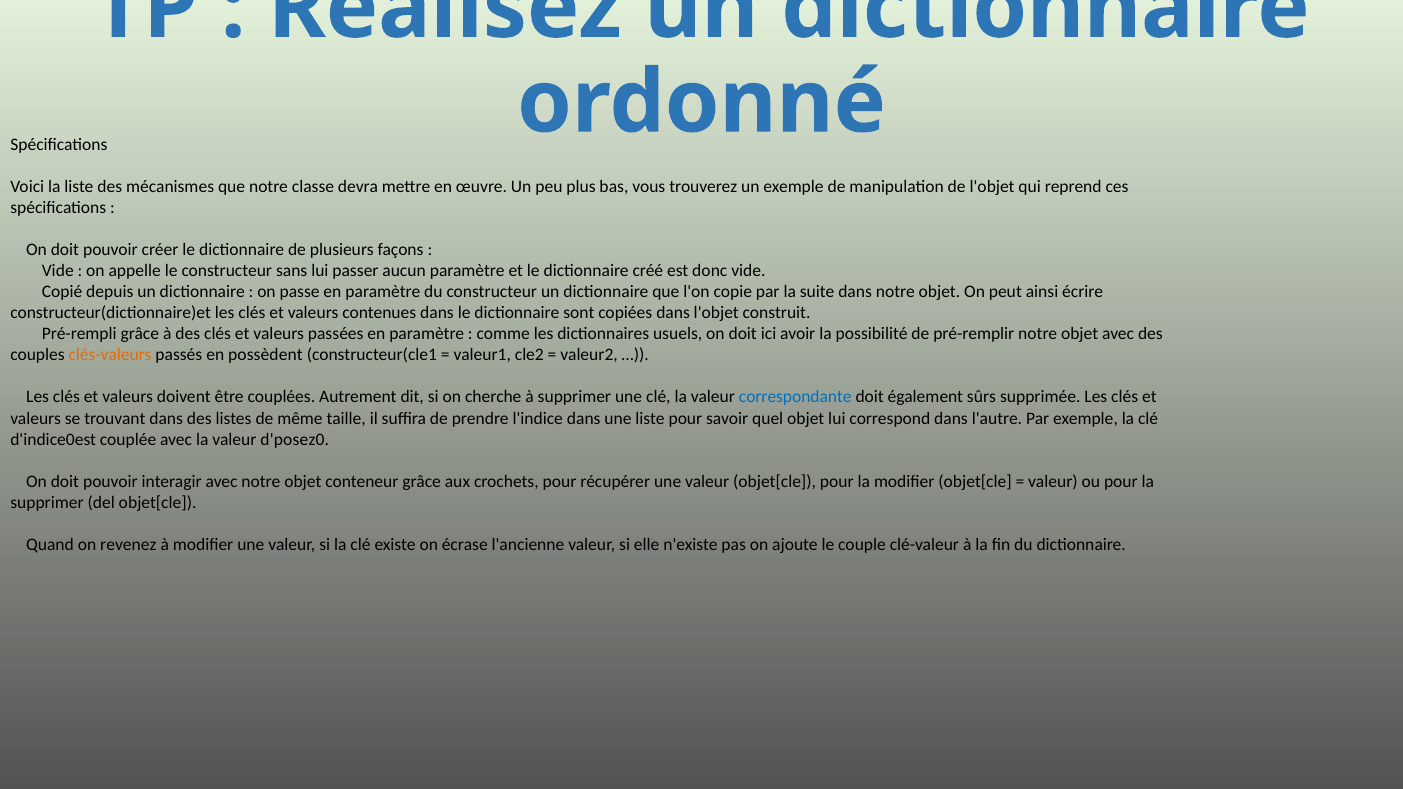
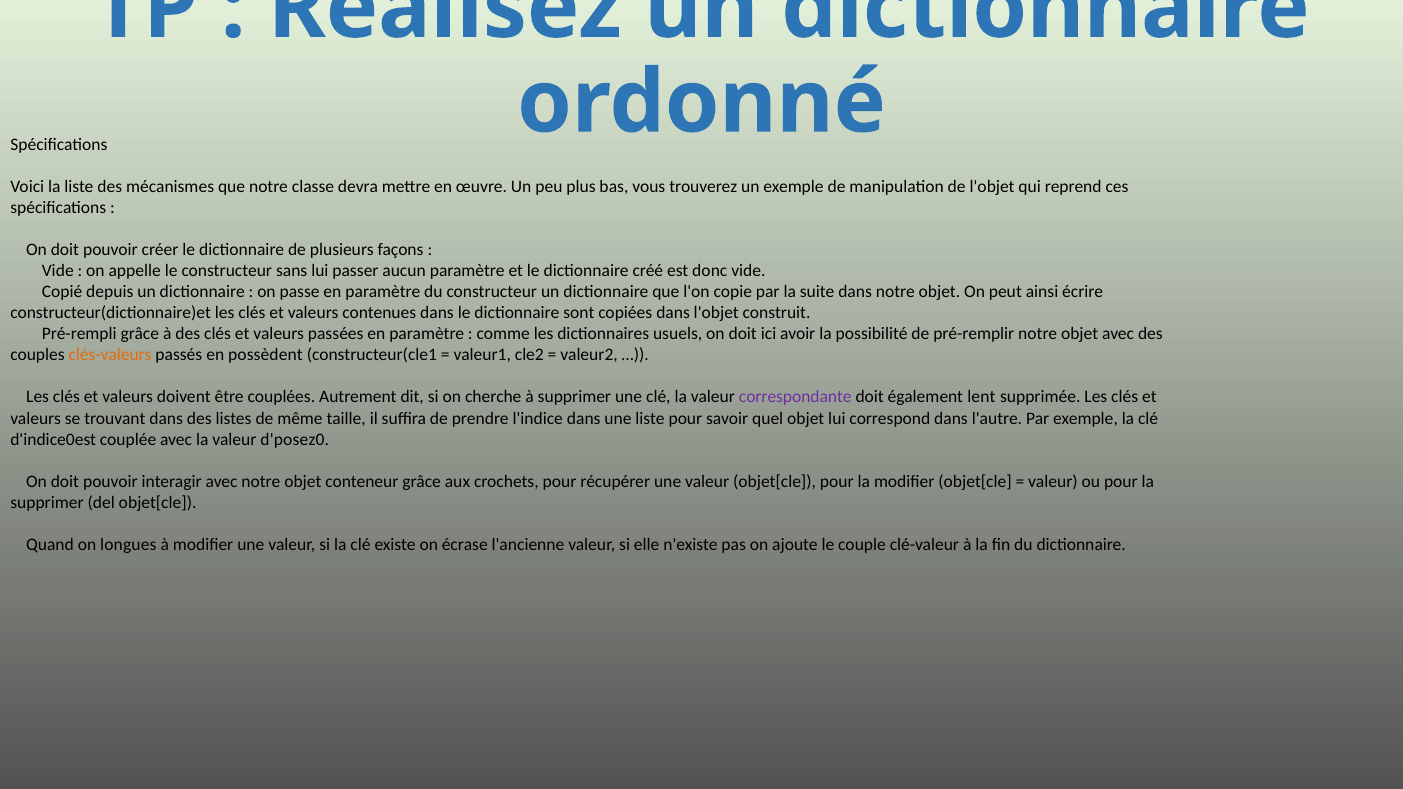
correspondante colour: blue -> purple (795, 397)
sûrs: sûrs -> lent (981, 397)
revenez: revenez -> longues (128, 545)
